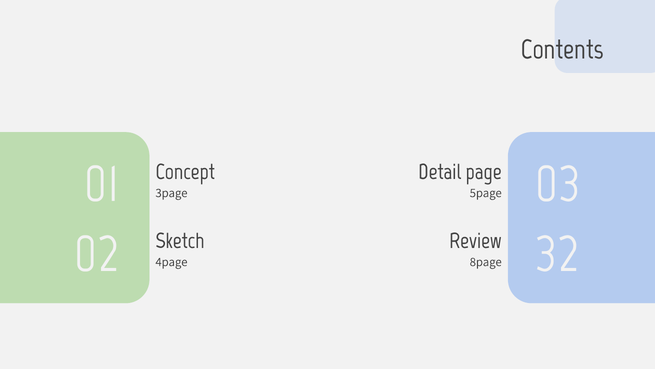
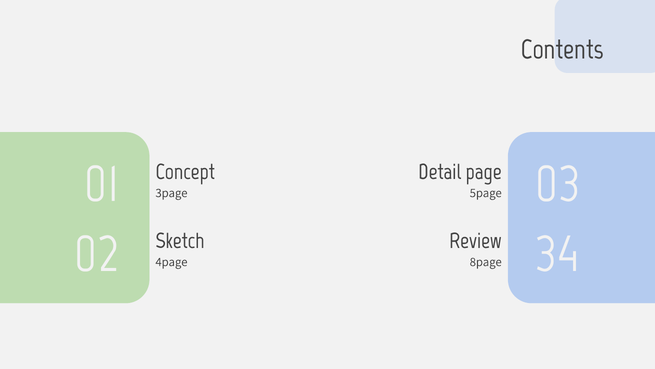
32: 32 -> 34 (557, 253)
